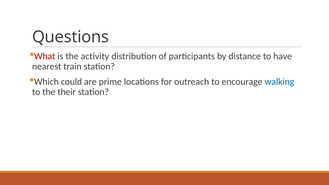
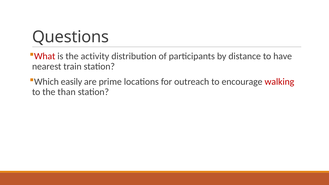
could: could -> easily (71, 82)
walking colour: blue -> red (279, 82)
their: their -> than (67, 92)
